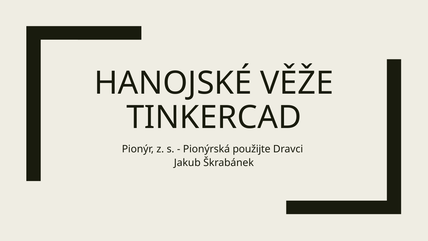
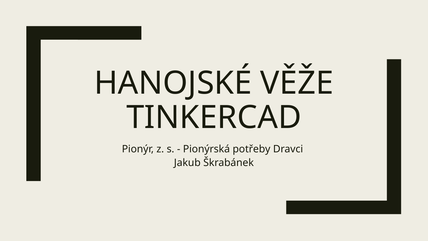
použijte: použijte -> potřeby (251, 149)
